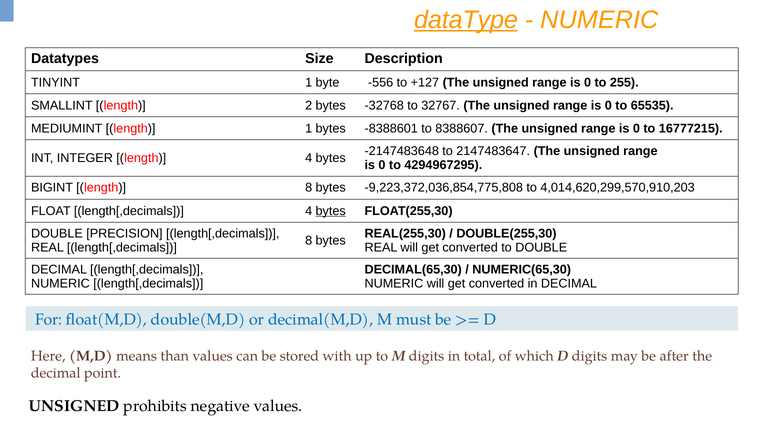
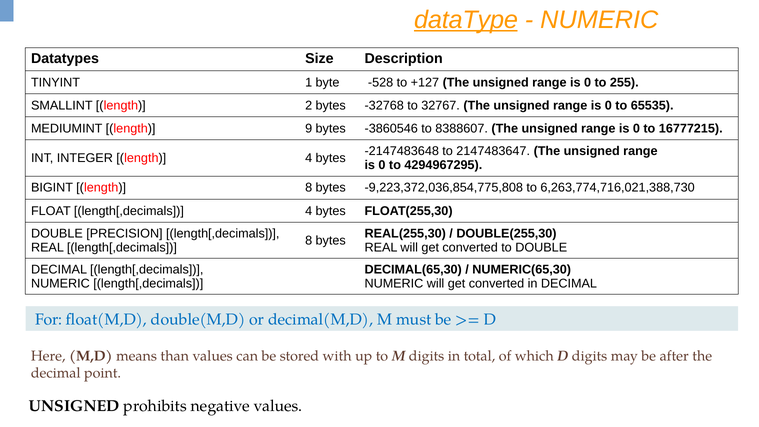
-556: -556 -> -528 (381, 82)
length 1: 1 -> 9 (309, 129)
-8388601: -8388601 -> -3860546 (391, 129)
4,014,620,299,570,910,203: 4,014,620,299,570,910,203 -> 6,263,774,716,021,388,730 (618, 188)
bytes underline: present -> none (331, 211)
